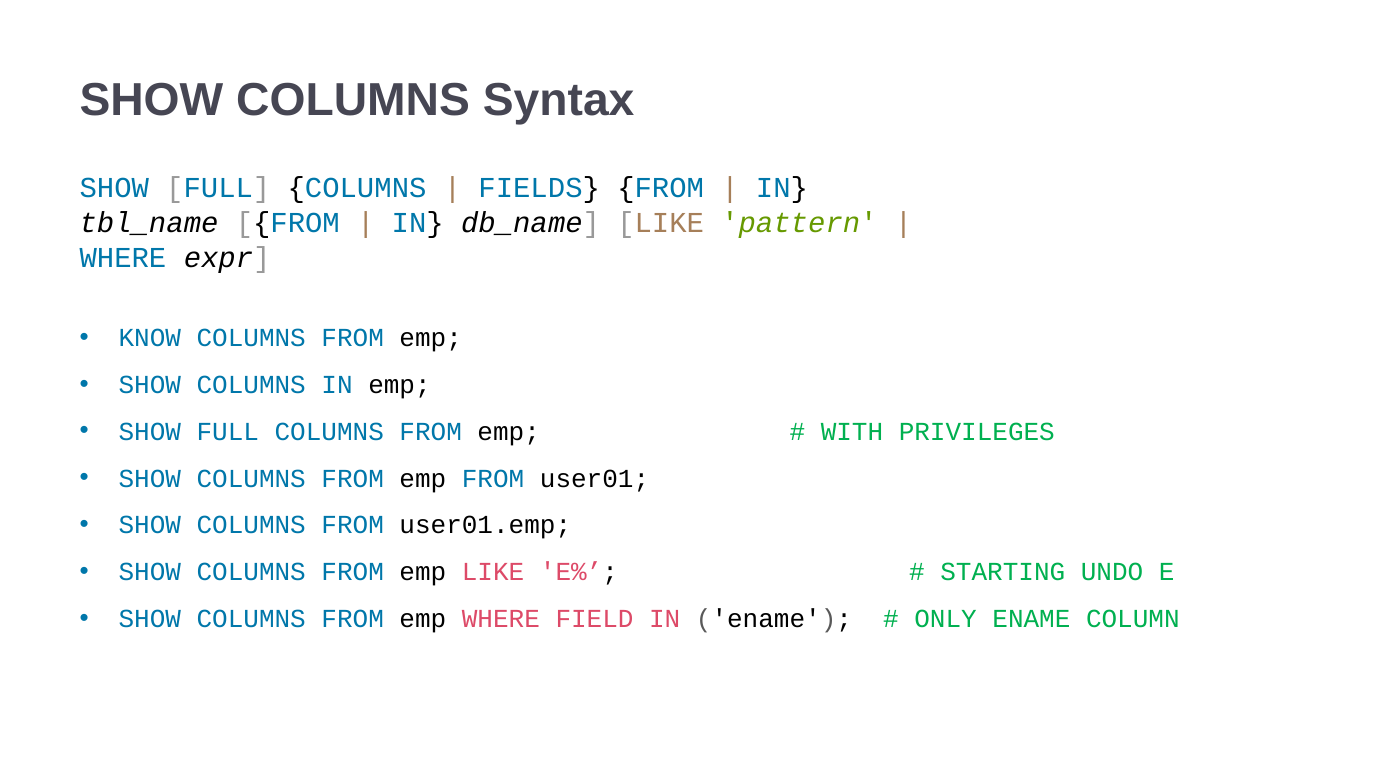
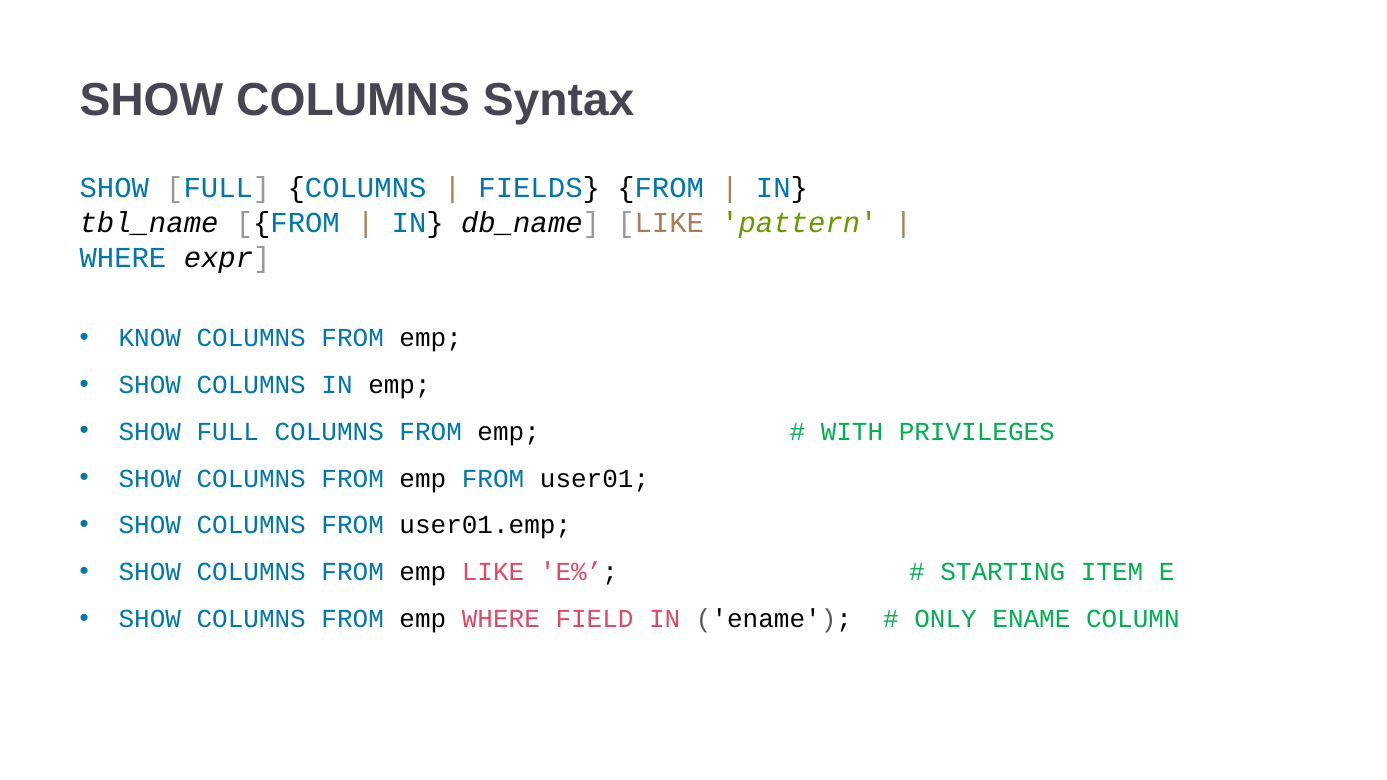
UNDO: UNDO -> ITEM (1112, 572)
